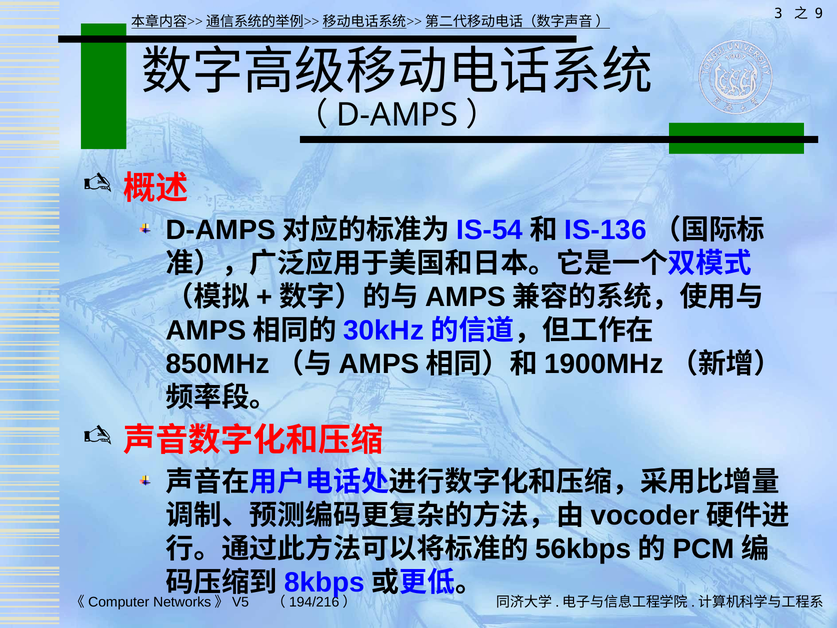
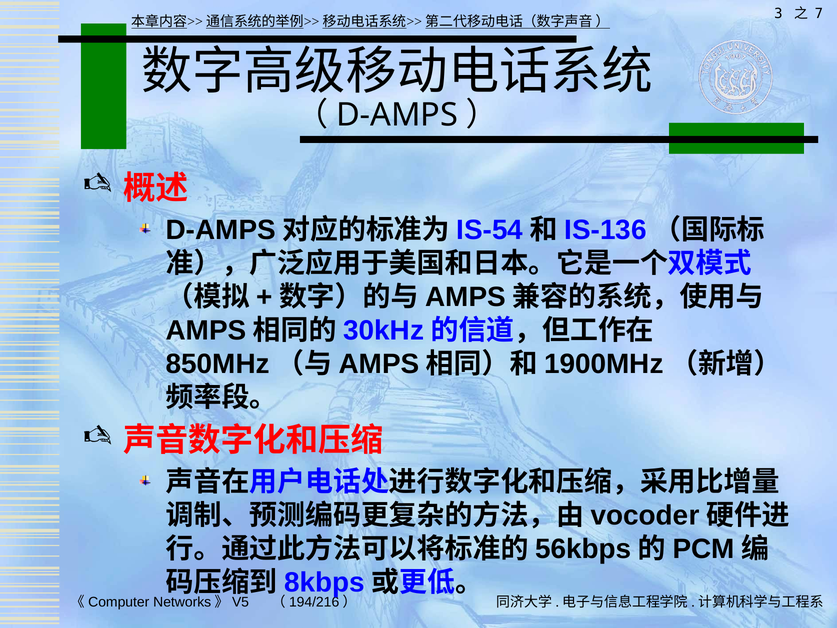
9: 9 -> 7 (819, 14)
